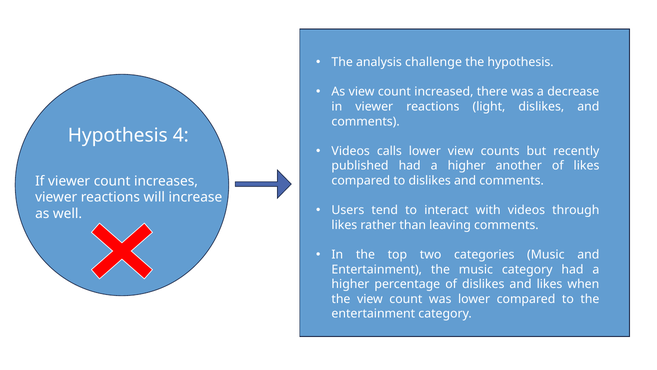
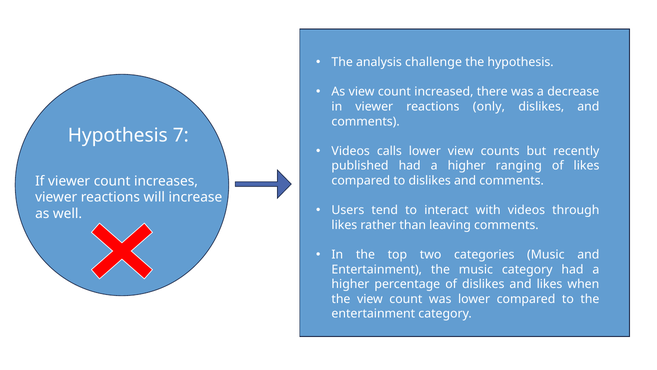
light: light -> only (489, 107)
4: 4 -> 7 (181, 135)
another: another -> ranging (519, 166)
